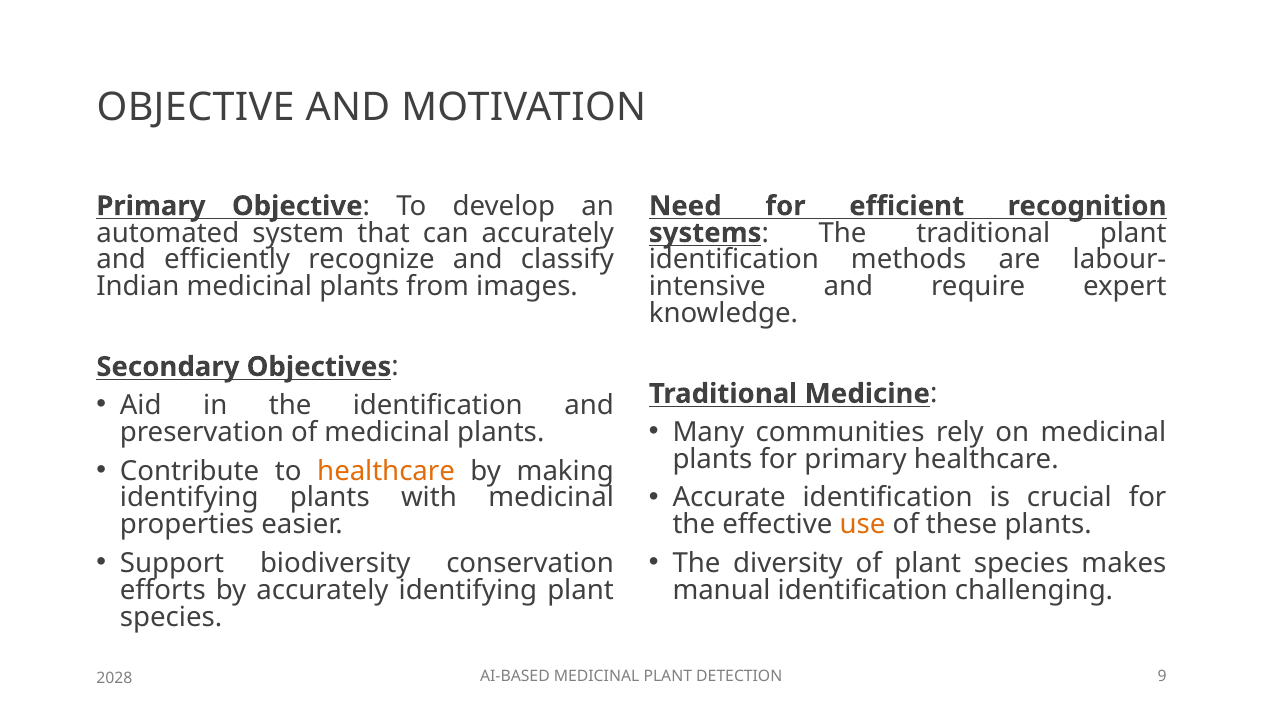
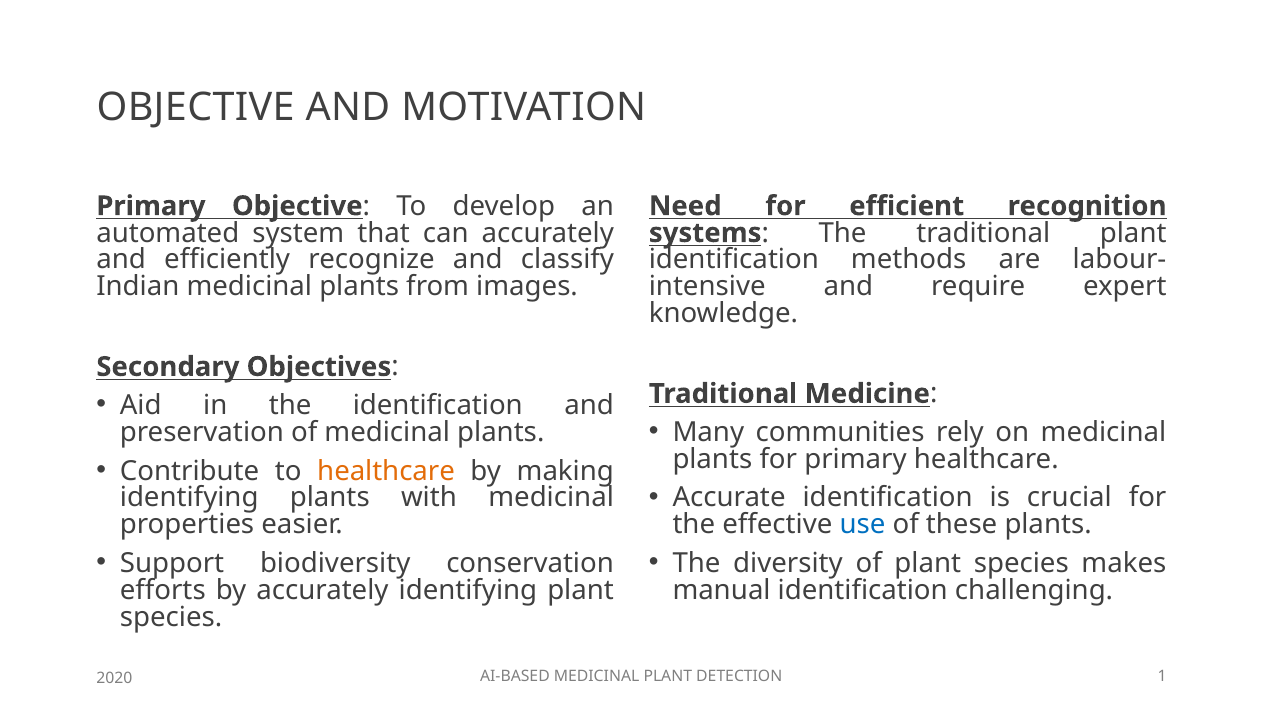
use colour: orange -> blue (862, 525)
9: 9 -> 1 (1162, 677)
2028: 2028 -> 2020 (114, 678)
